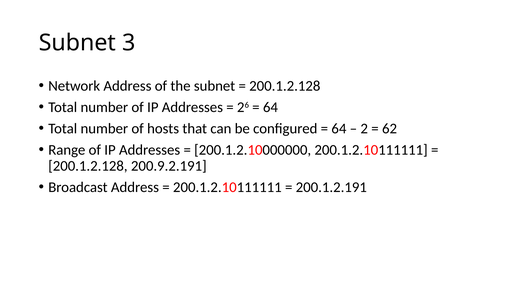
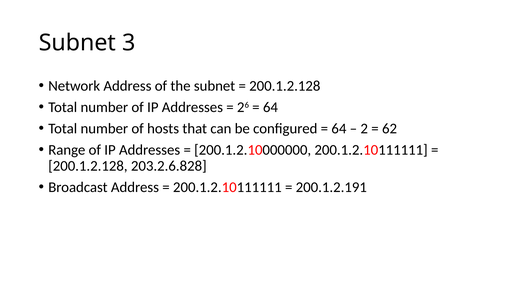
200.9.2.191: 200.9.2.191 -> 203.2.6.828 (169, 166)
